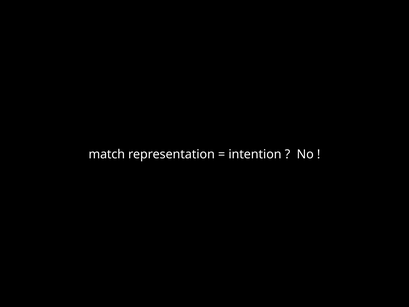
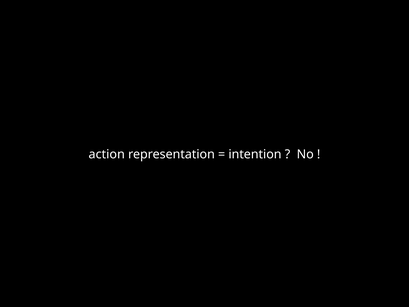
match: match -> action (107, 154)
